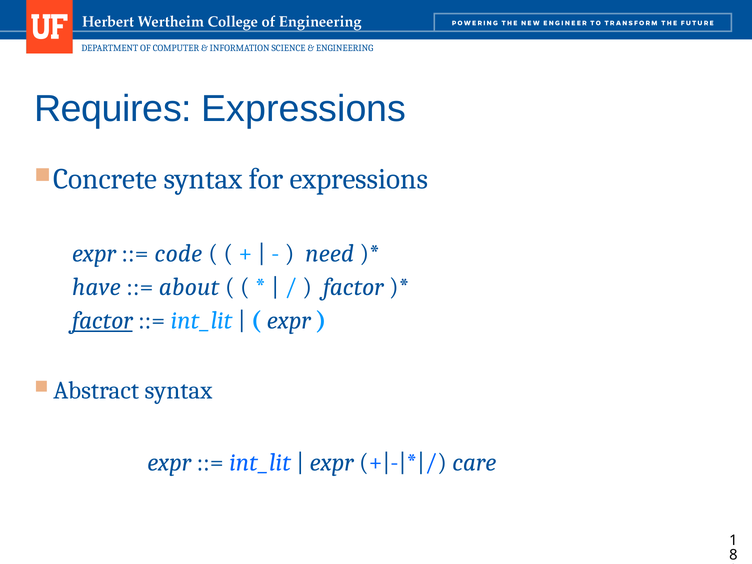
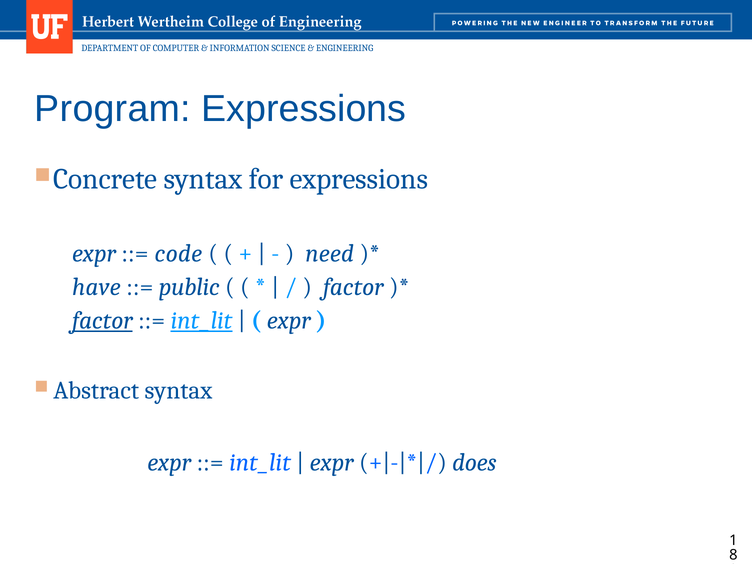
Requires: Requires -> Program (113, 109)
about: about -> public (189, 287)
int_lit underline: none -> present (202, 320)
care: care -> does (474, 463)
